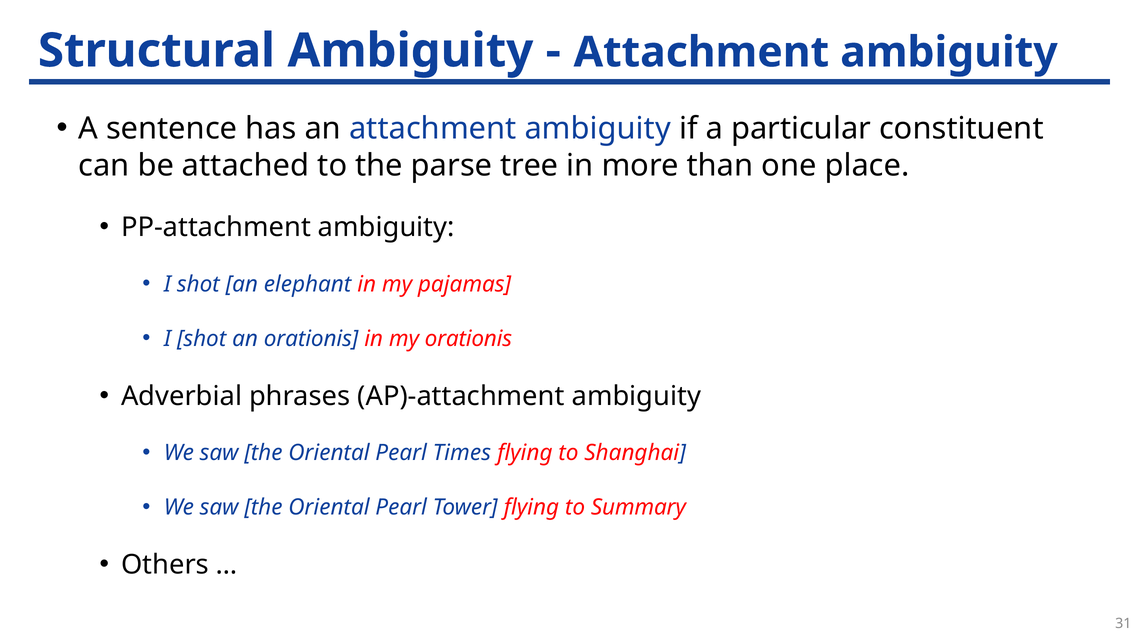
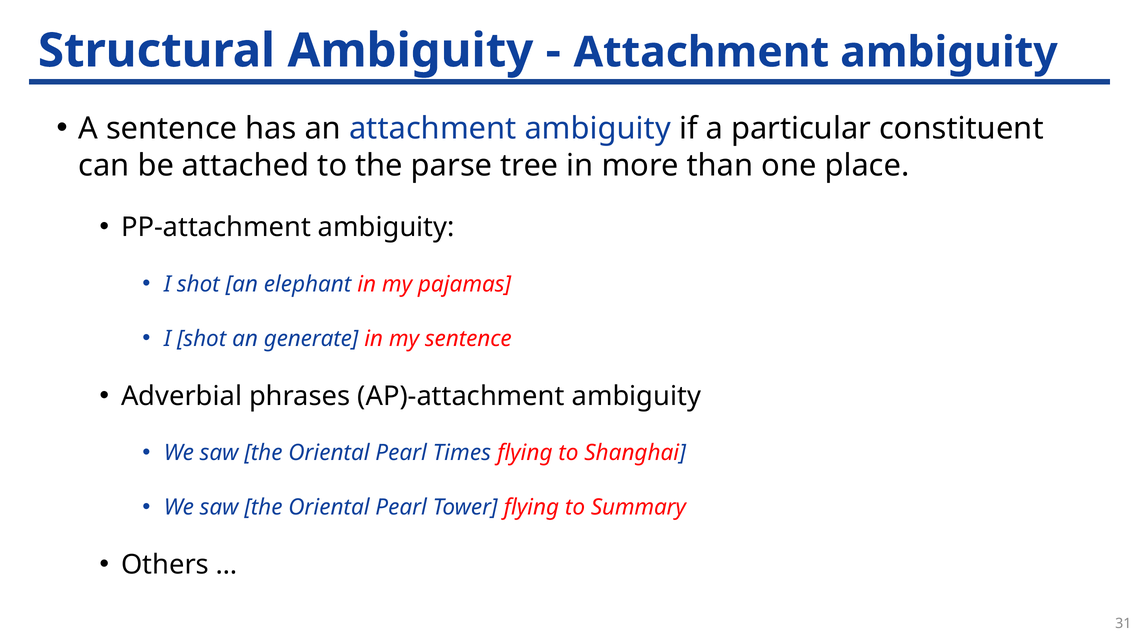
an orationis: orationis -> generate (311, 339)
my orationis: orationis -> sentence (468, 339)
